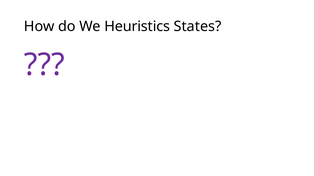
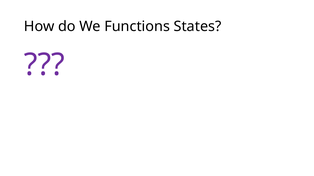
Heuristics: Heuristics -> Functions (137, 26)
